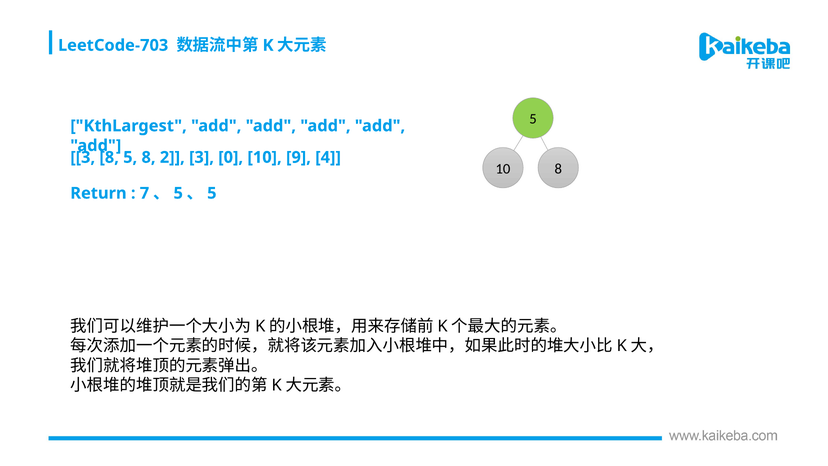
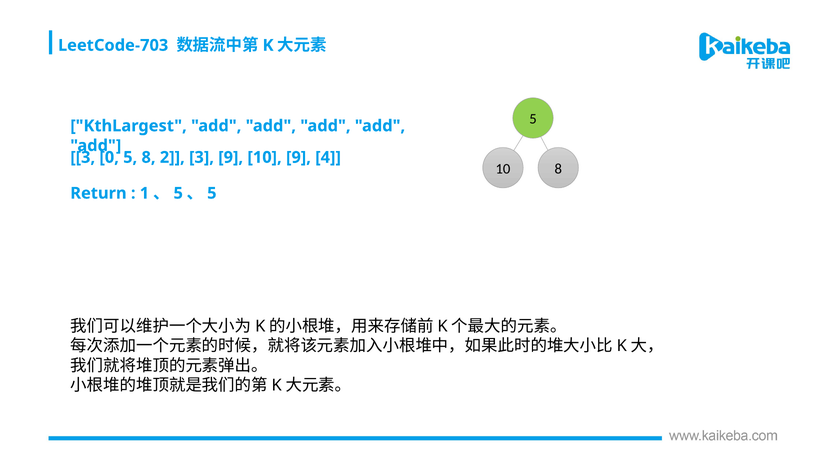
3 8: 8 -> 0 (109, 157)
3 0: 0 -> 9 (231, 157)
7: 7 -> 1 (144, 193)
